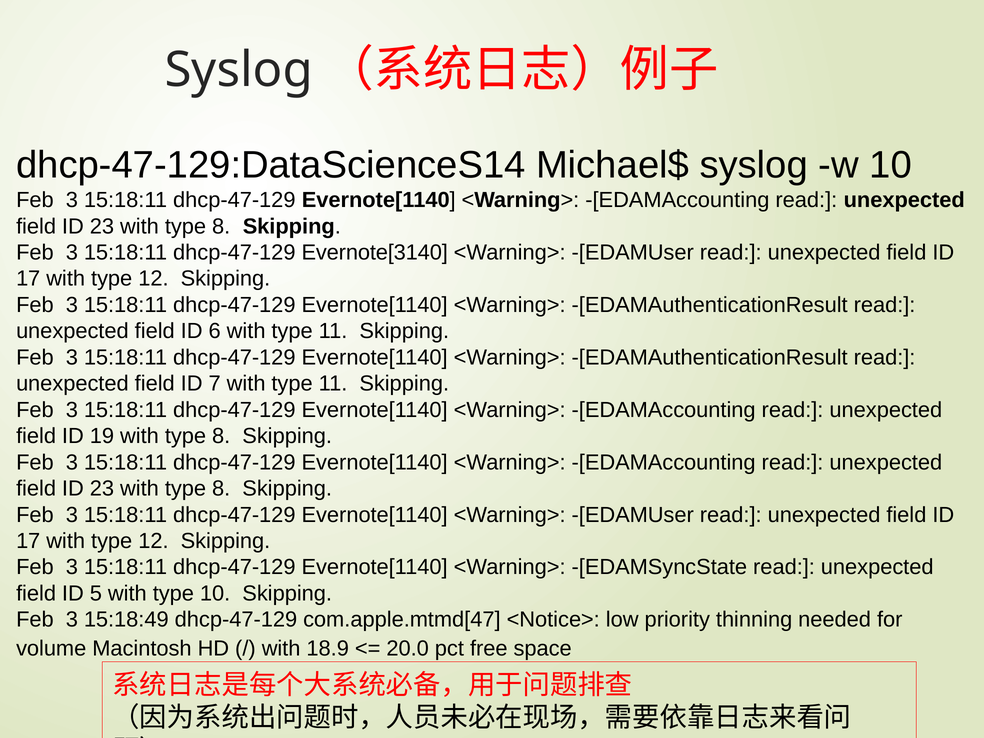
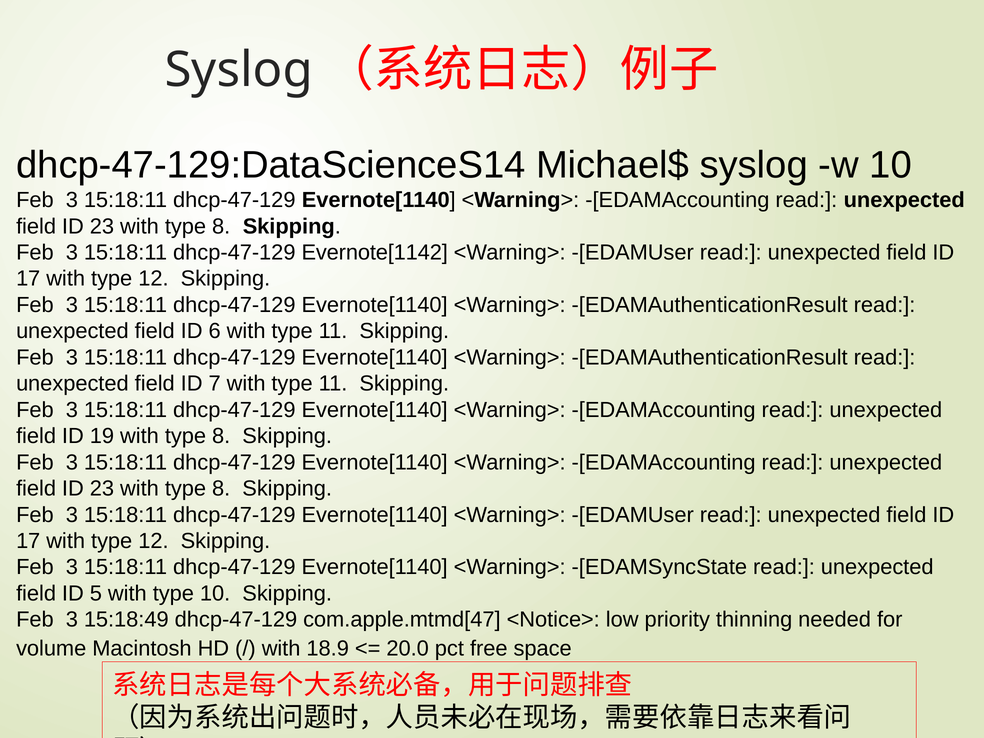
Evernote[3140: Evernote[3140 -> Evernote[1142 (375, 253)
